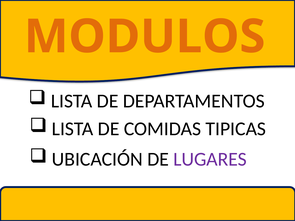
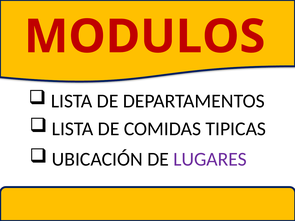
MODULOS colour: orange -> red (145, 37)
